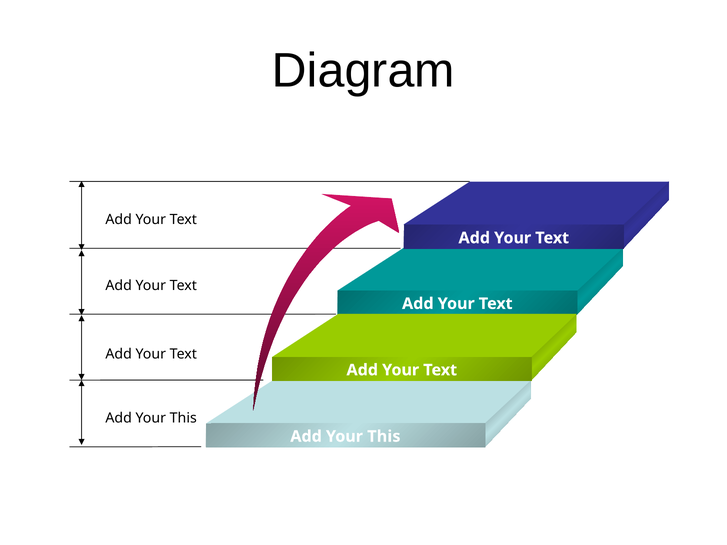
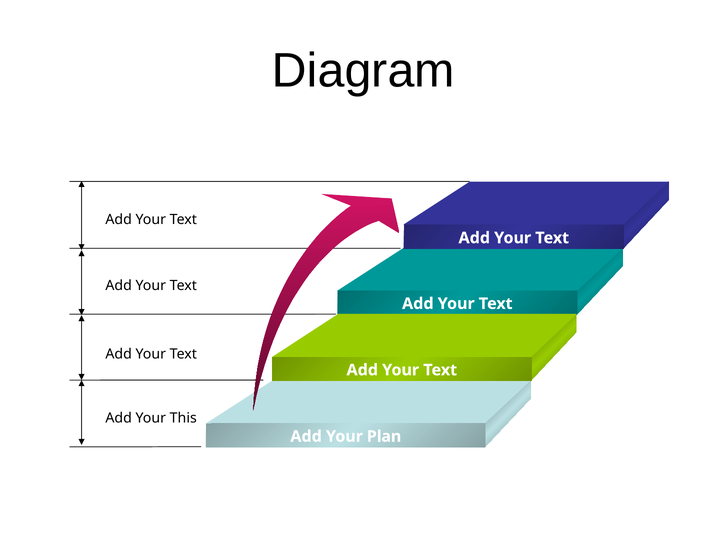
This: This -> Plan (384, 437)
